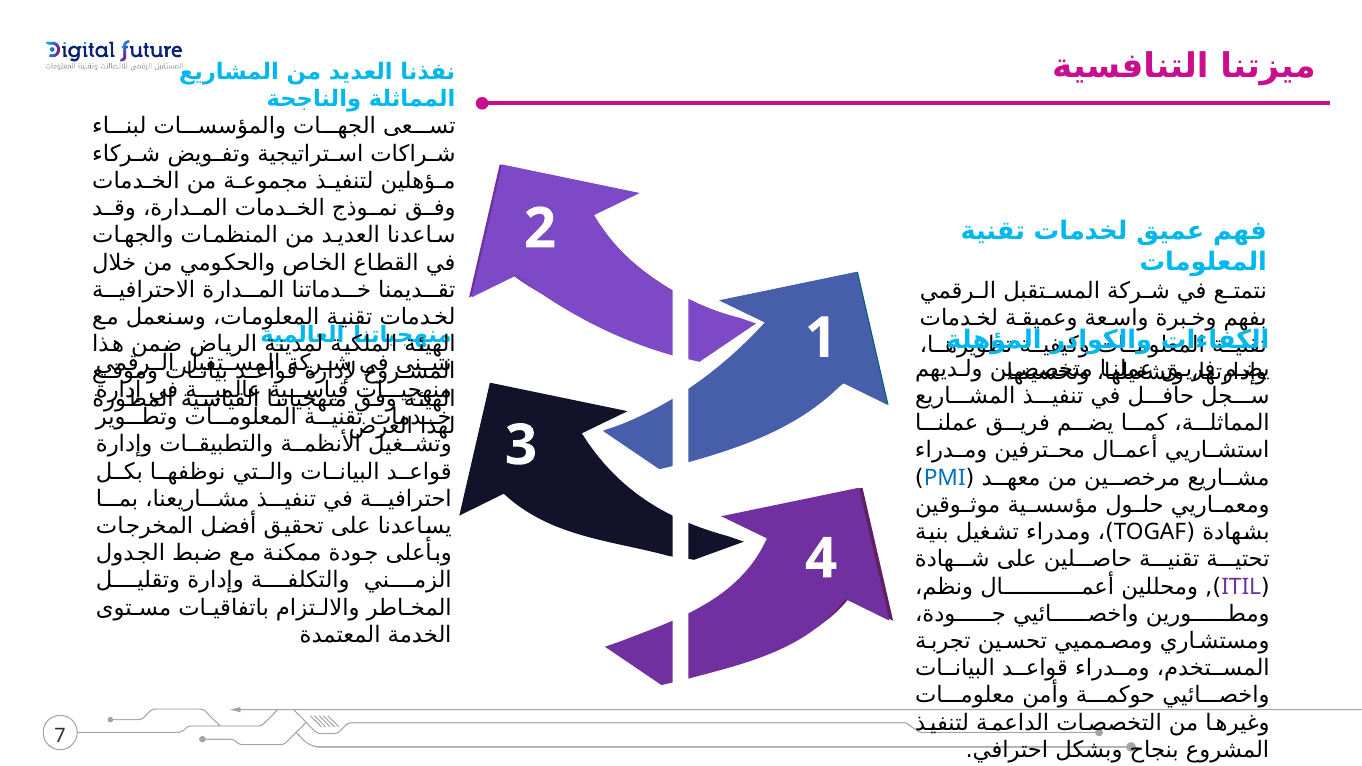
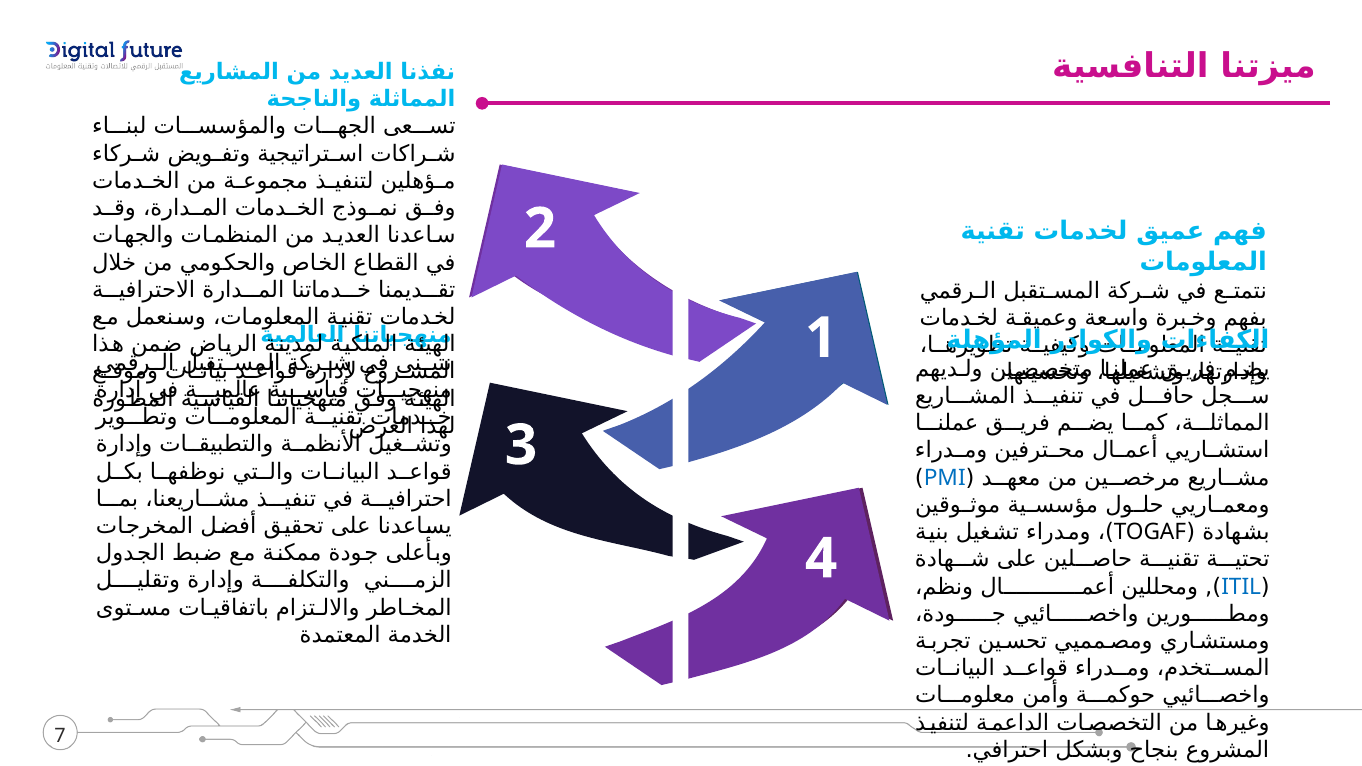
ITIL colour: purple -> blue (1241, 587)
